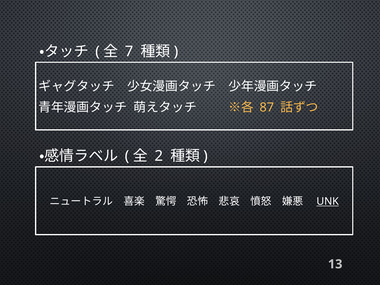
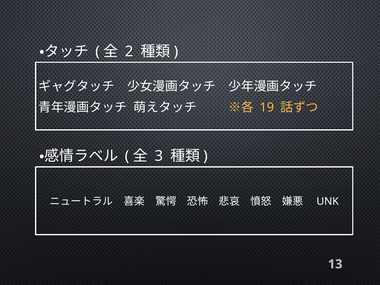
7: 7 -> 2 (129, 51)
87: 87 -> 19 (267, 107)
2: 2 -> 3 (159, 156)
UNK underline: present -> none (328, 201)
